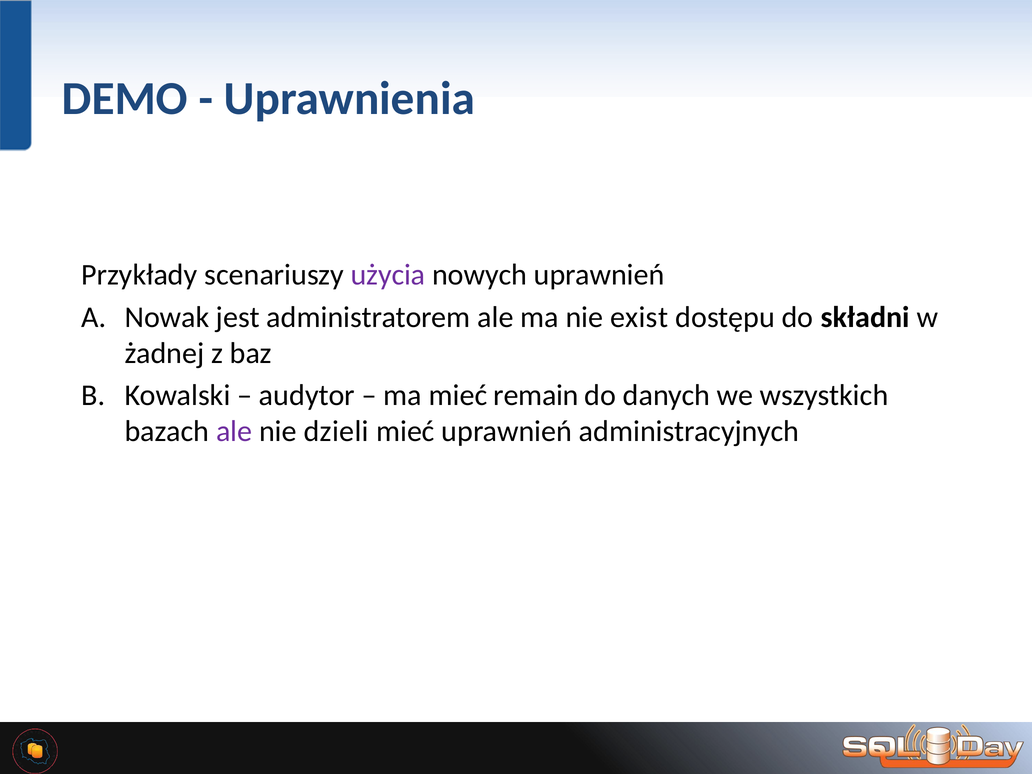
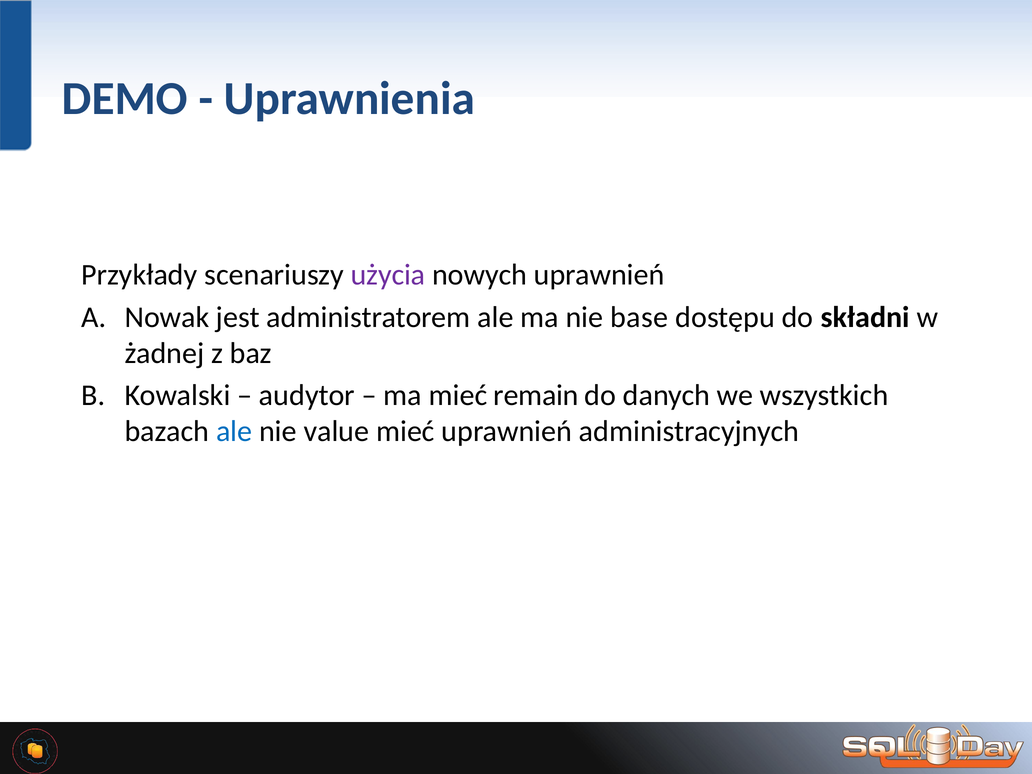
exist: exist -> base (639, 317)
ale colour: purple -> blue (234, 432)
dzieli: dzieli -> value (336, 432)
